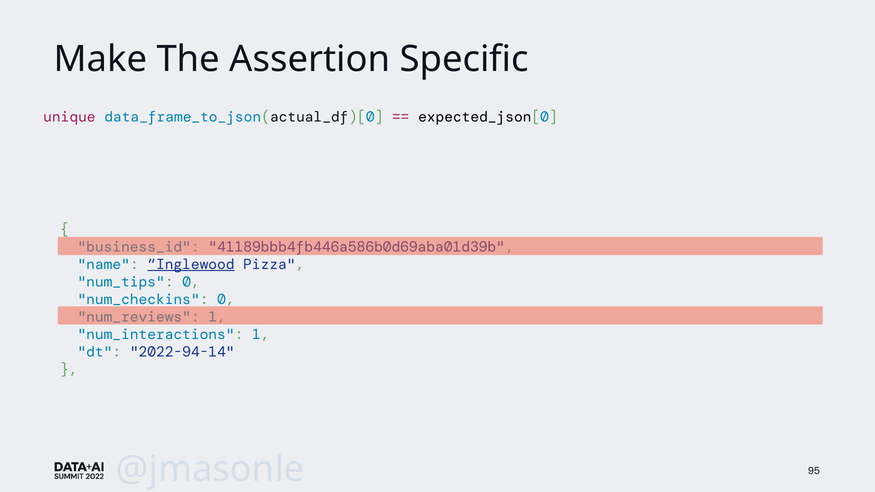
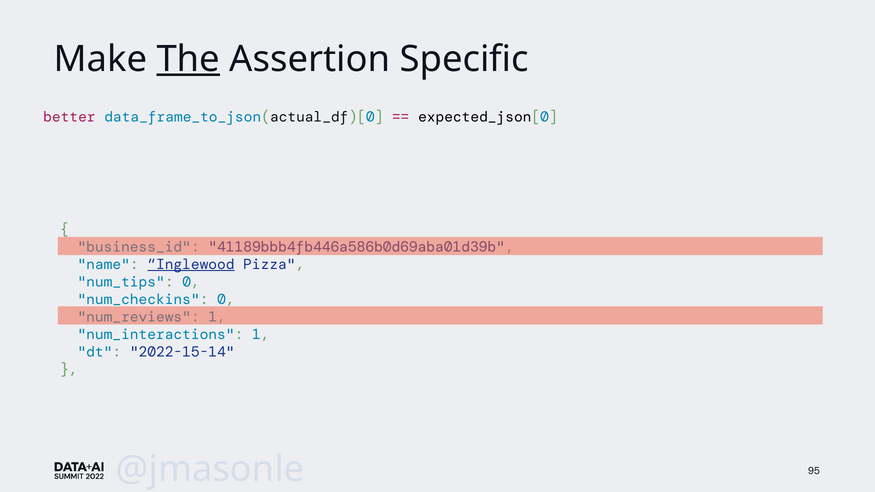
The underline: none -> present (188, 59)
unique: unique -> better (69, 117)
2022-94-14: 2022-94-14 -> 2022-15-14 (182, 352)
